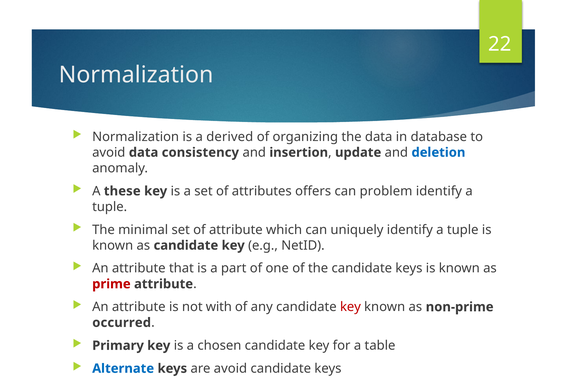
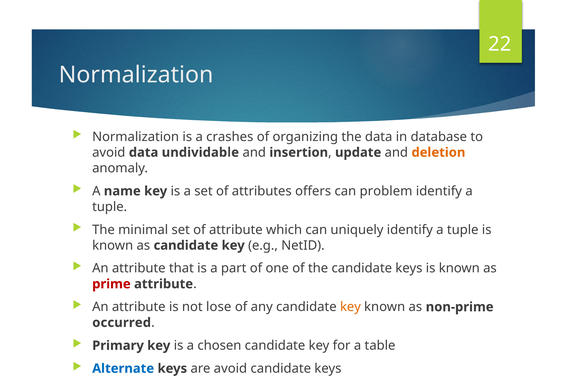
derived: derived -> crashes (230, 137)
consistency: consistency -> undividable (200, 152)
deletion colour: blue -> orange (438, 152)
these: these -> name (122, 191)
with: with -> lose (219, 307)
key colour: red -> orange (350, 307)
